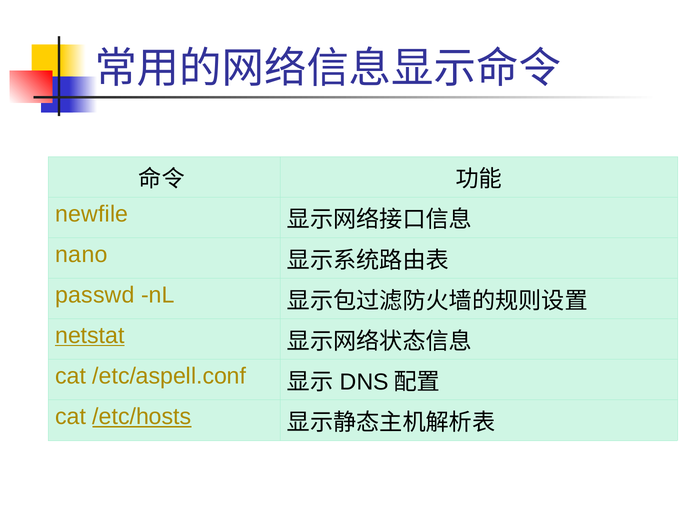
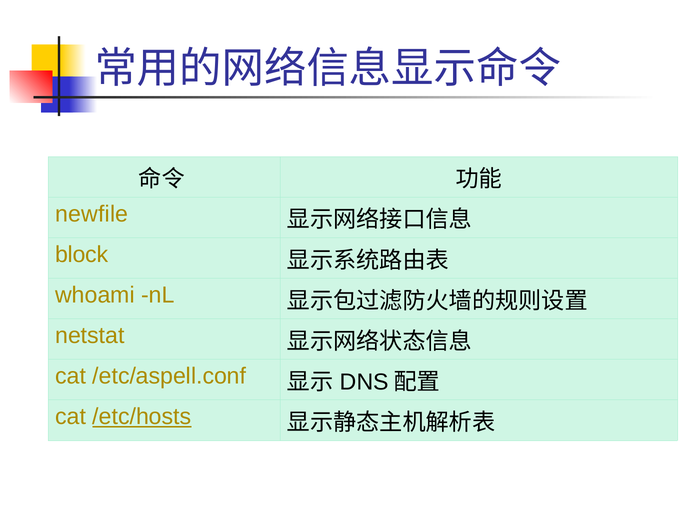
nano: nano -> block (82, 254)
passwd: passwd -> whoami (95, 295)
netstat underline: present -> none (90, 335)
